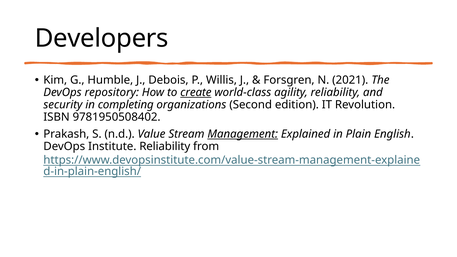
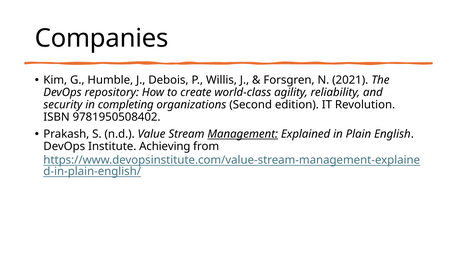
Developers: Developers -> Companies (102, 38)
create underline: present -> none (196, 92)
Institute Reliability: Reliability -> Achieving (165, 147)
